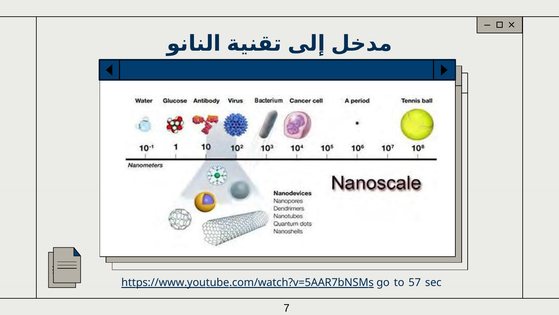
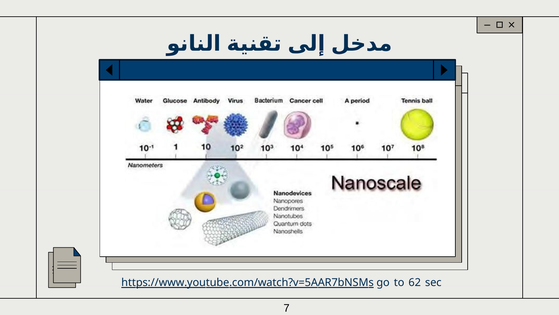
57: 57 -> 62 (415, 282)
